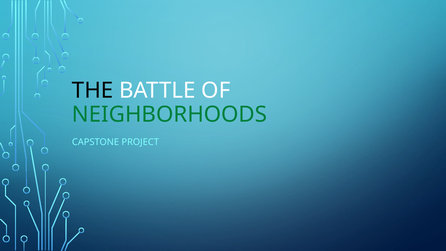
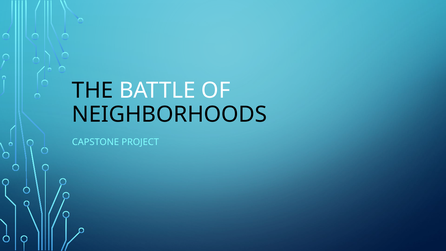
NEIGHBORHOODS colour: green -> black (170, 115)
